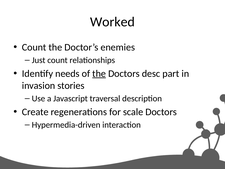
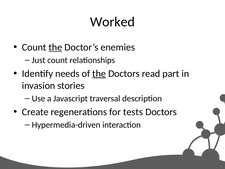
the underline: none -> present (55, 47)
desc: desc -> read (151, 73)
scale: scale -> tests (133, 112)
